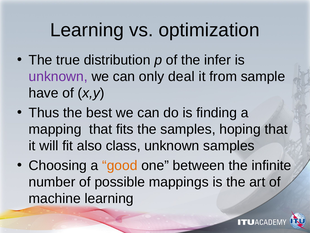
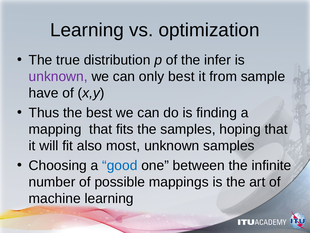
only deal: deal -> best (181, 76)
class: class -> most (123, 146)
good colour: orange -> blue (120, 165)
